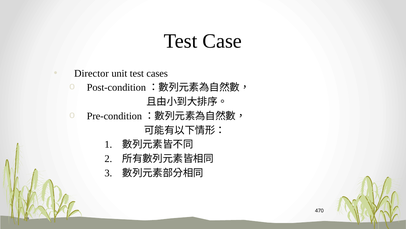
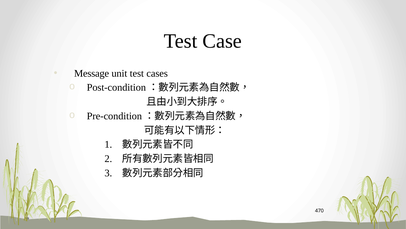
Director: Director -> Message (92, 73)
